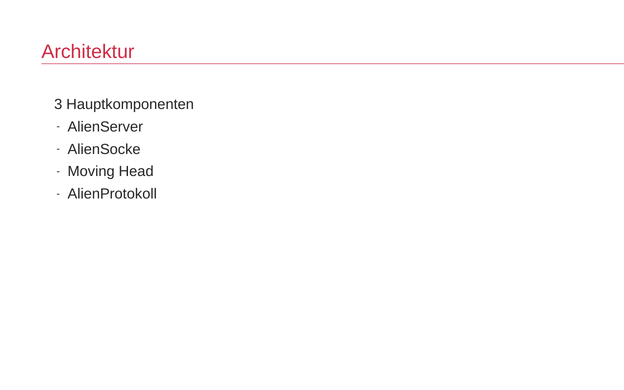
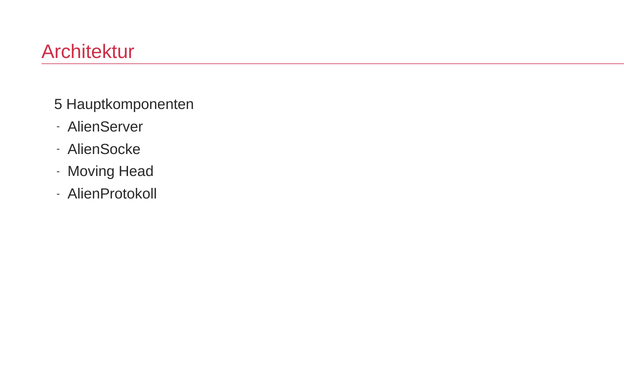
3: 3 -> 5 (58, 104)
